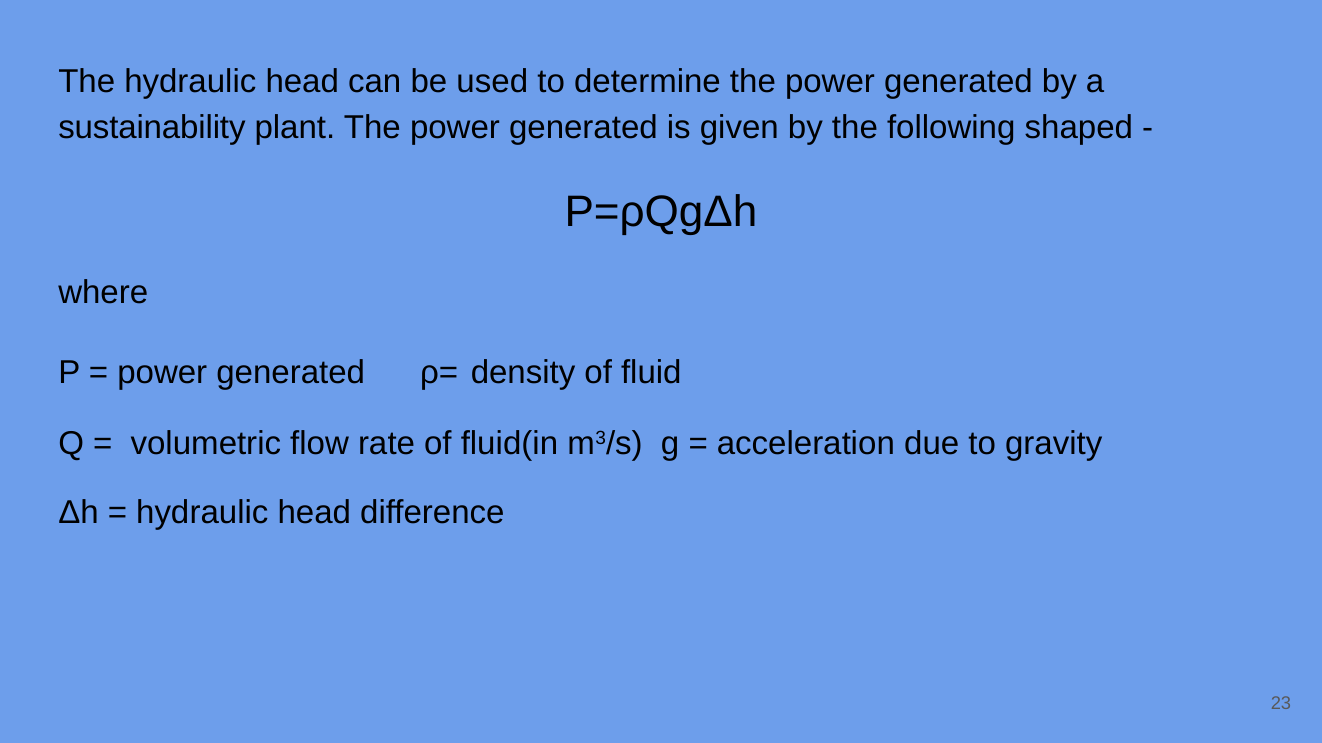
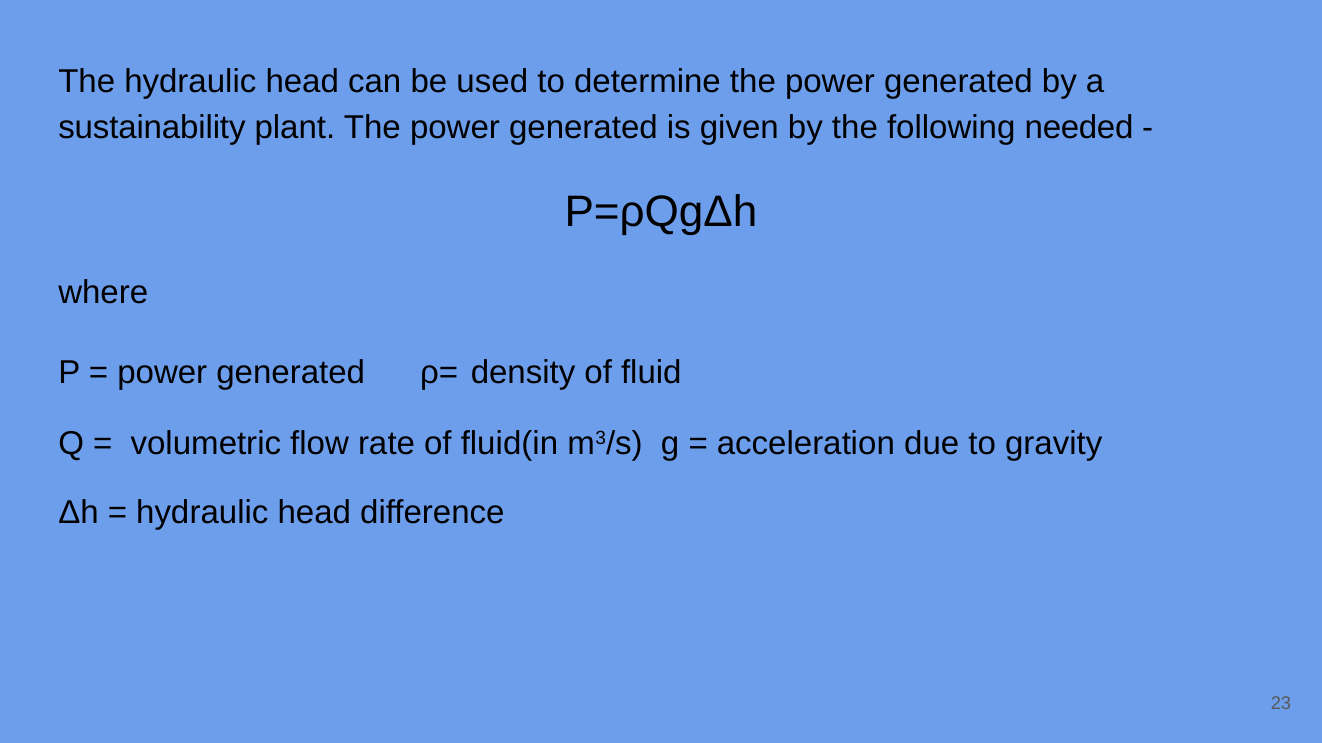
shaped: shaped -> needed (1079, 127)
